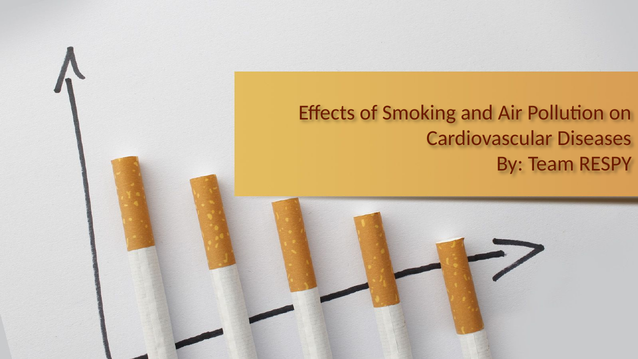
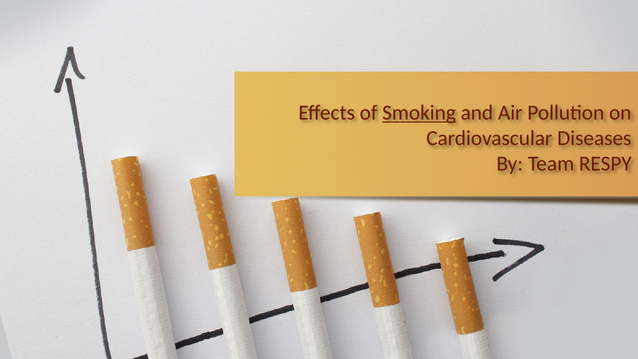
Smoking underline: none -> present (419, 113)
